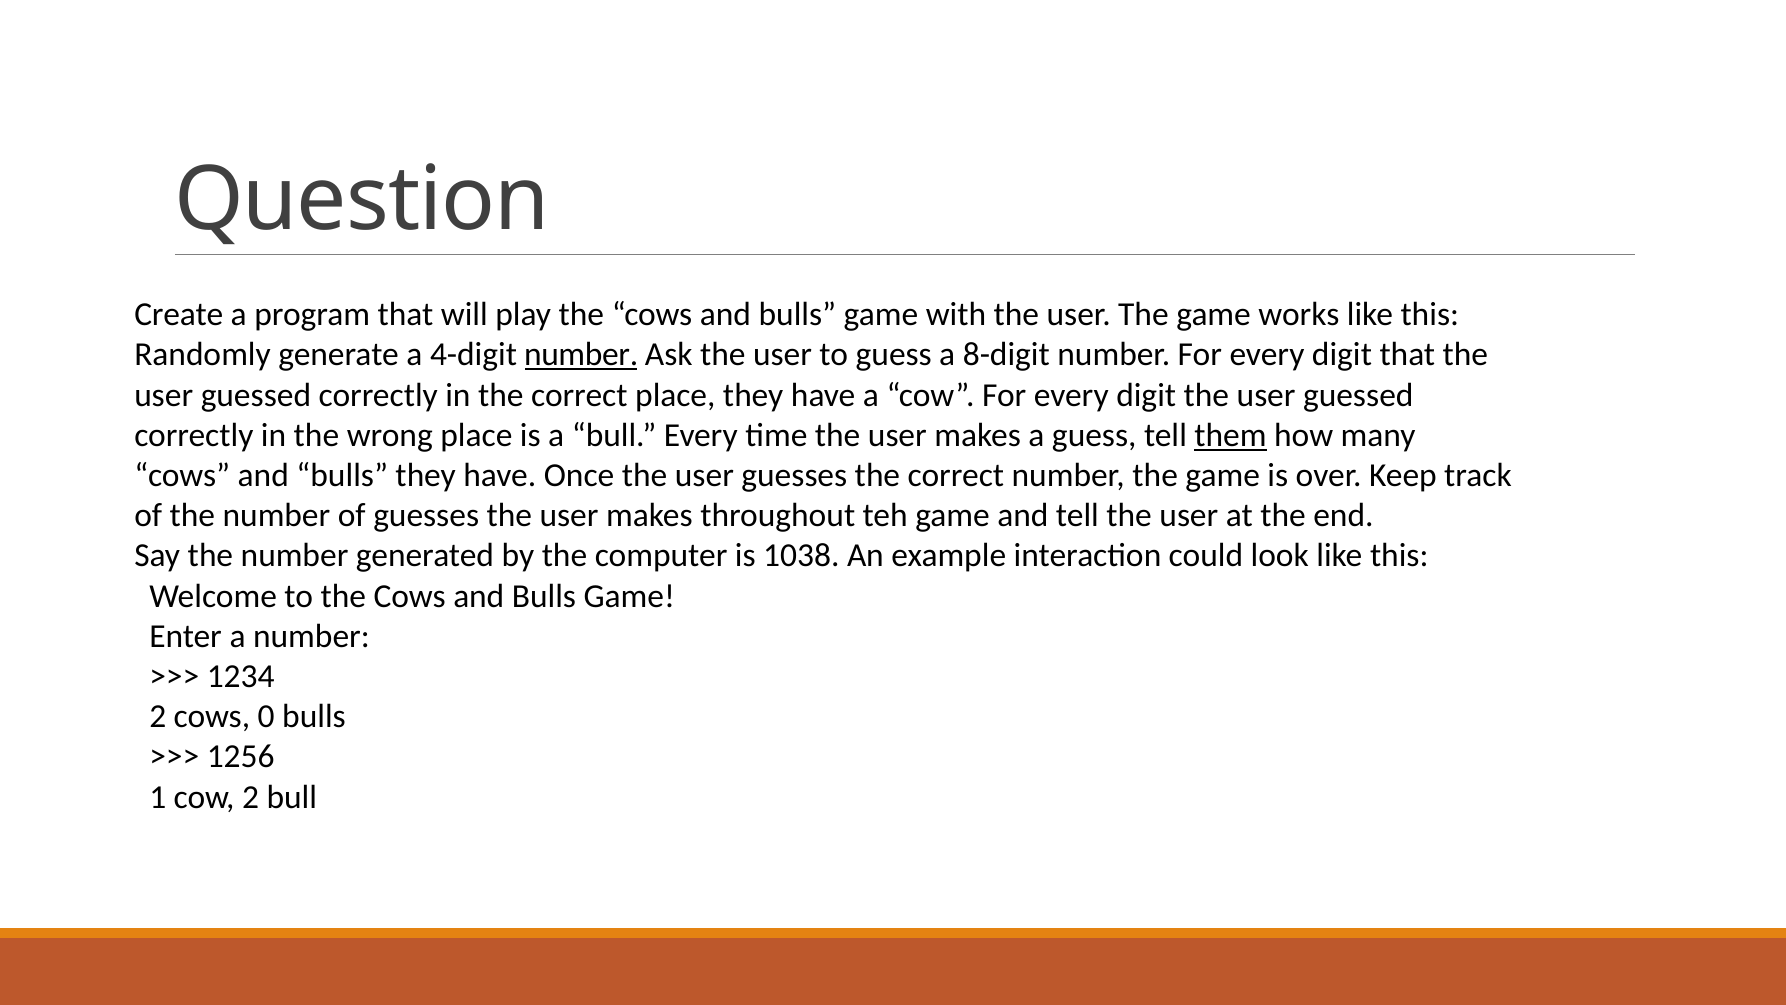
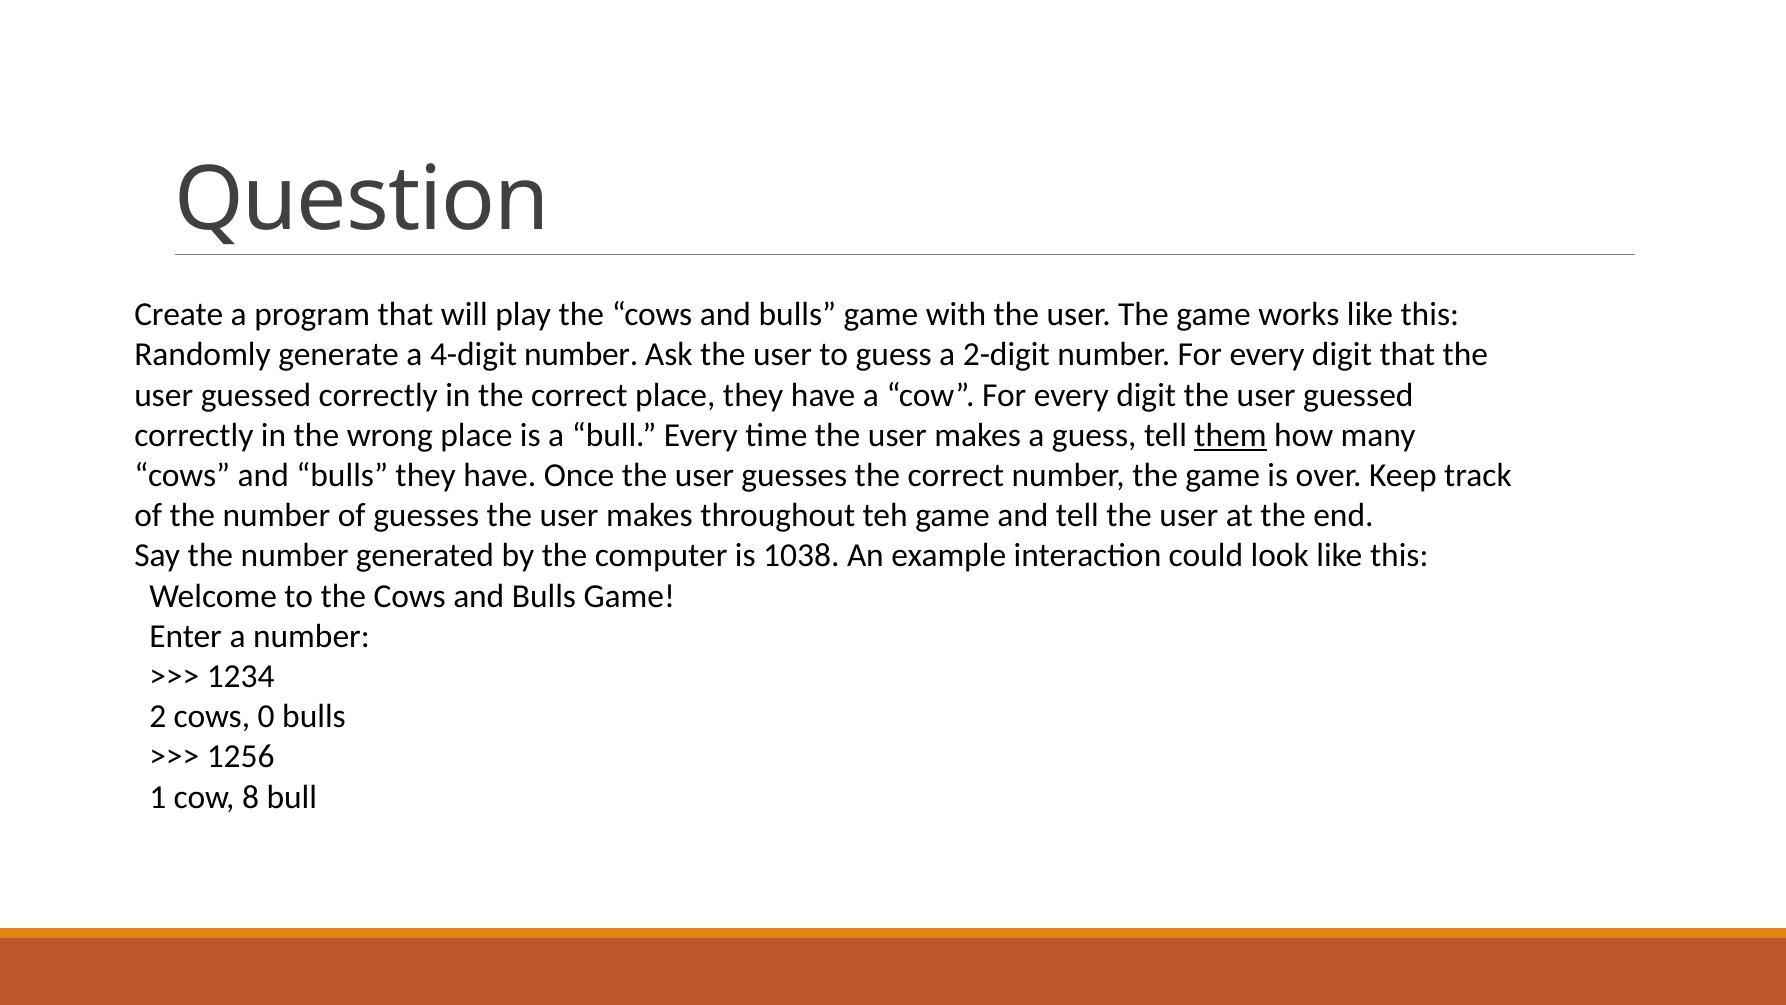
number underline: present -> none (581, 355)
8-digit: 8-digit -> 2-digit (1006, 355)
cow 2: 2 -> 8 (251, 797)
